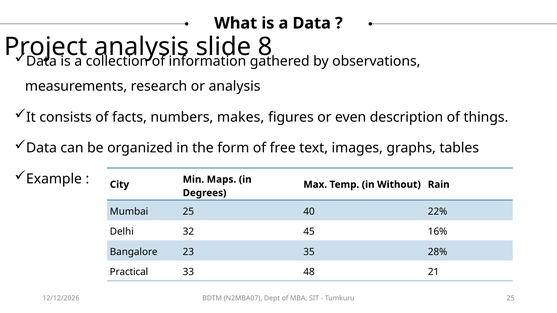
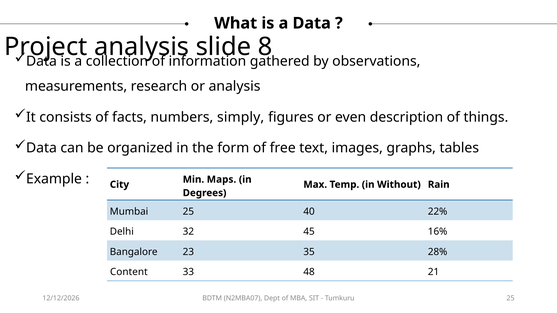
makes: makes -> simply (241, 117)
Practical: Practical -> Content (129, 272)
